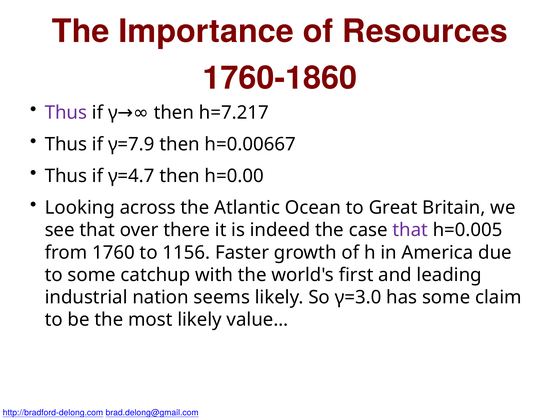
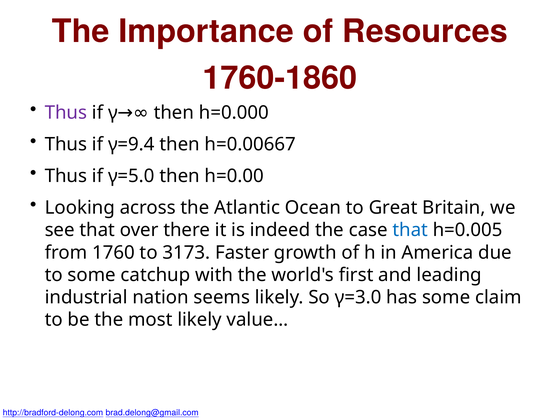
h=7.217: h=7.217 -> h=0.000 (234, 113)
γ=7.9: γ=7.9 -> γ=9.4 (131, 144)
γ=4.7: γ=4.7 -> γ=5.0 (131, 176)
that colour: purple -> blue (410, 230)
1156: 1156 -> 3173 (186, 253)
